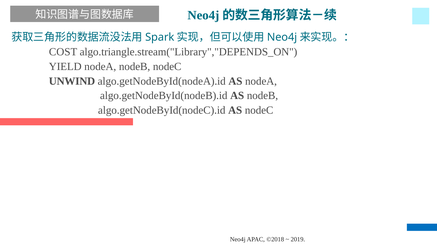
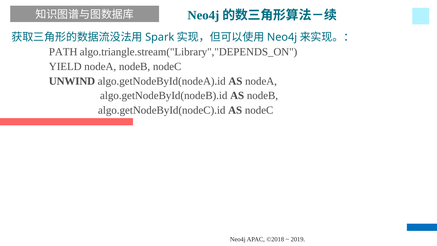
COST: COST -> PATH (63, 52)
